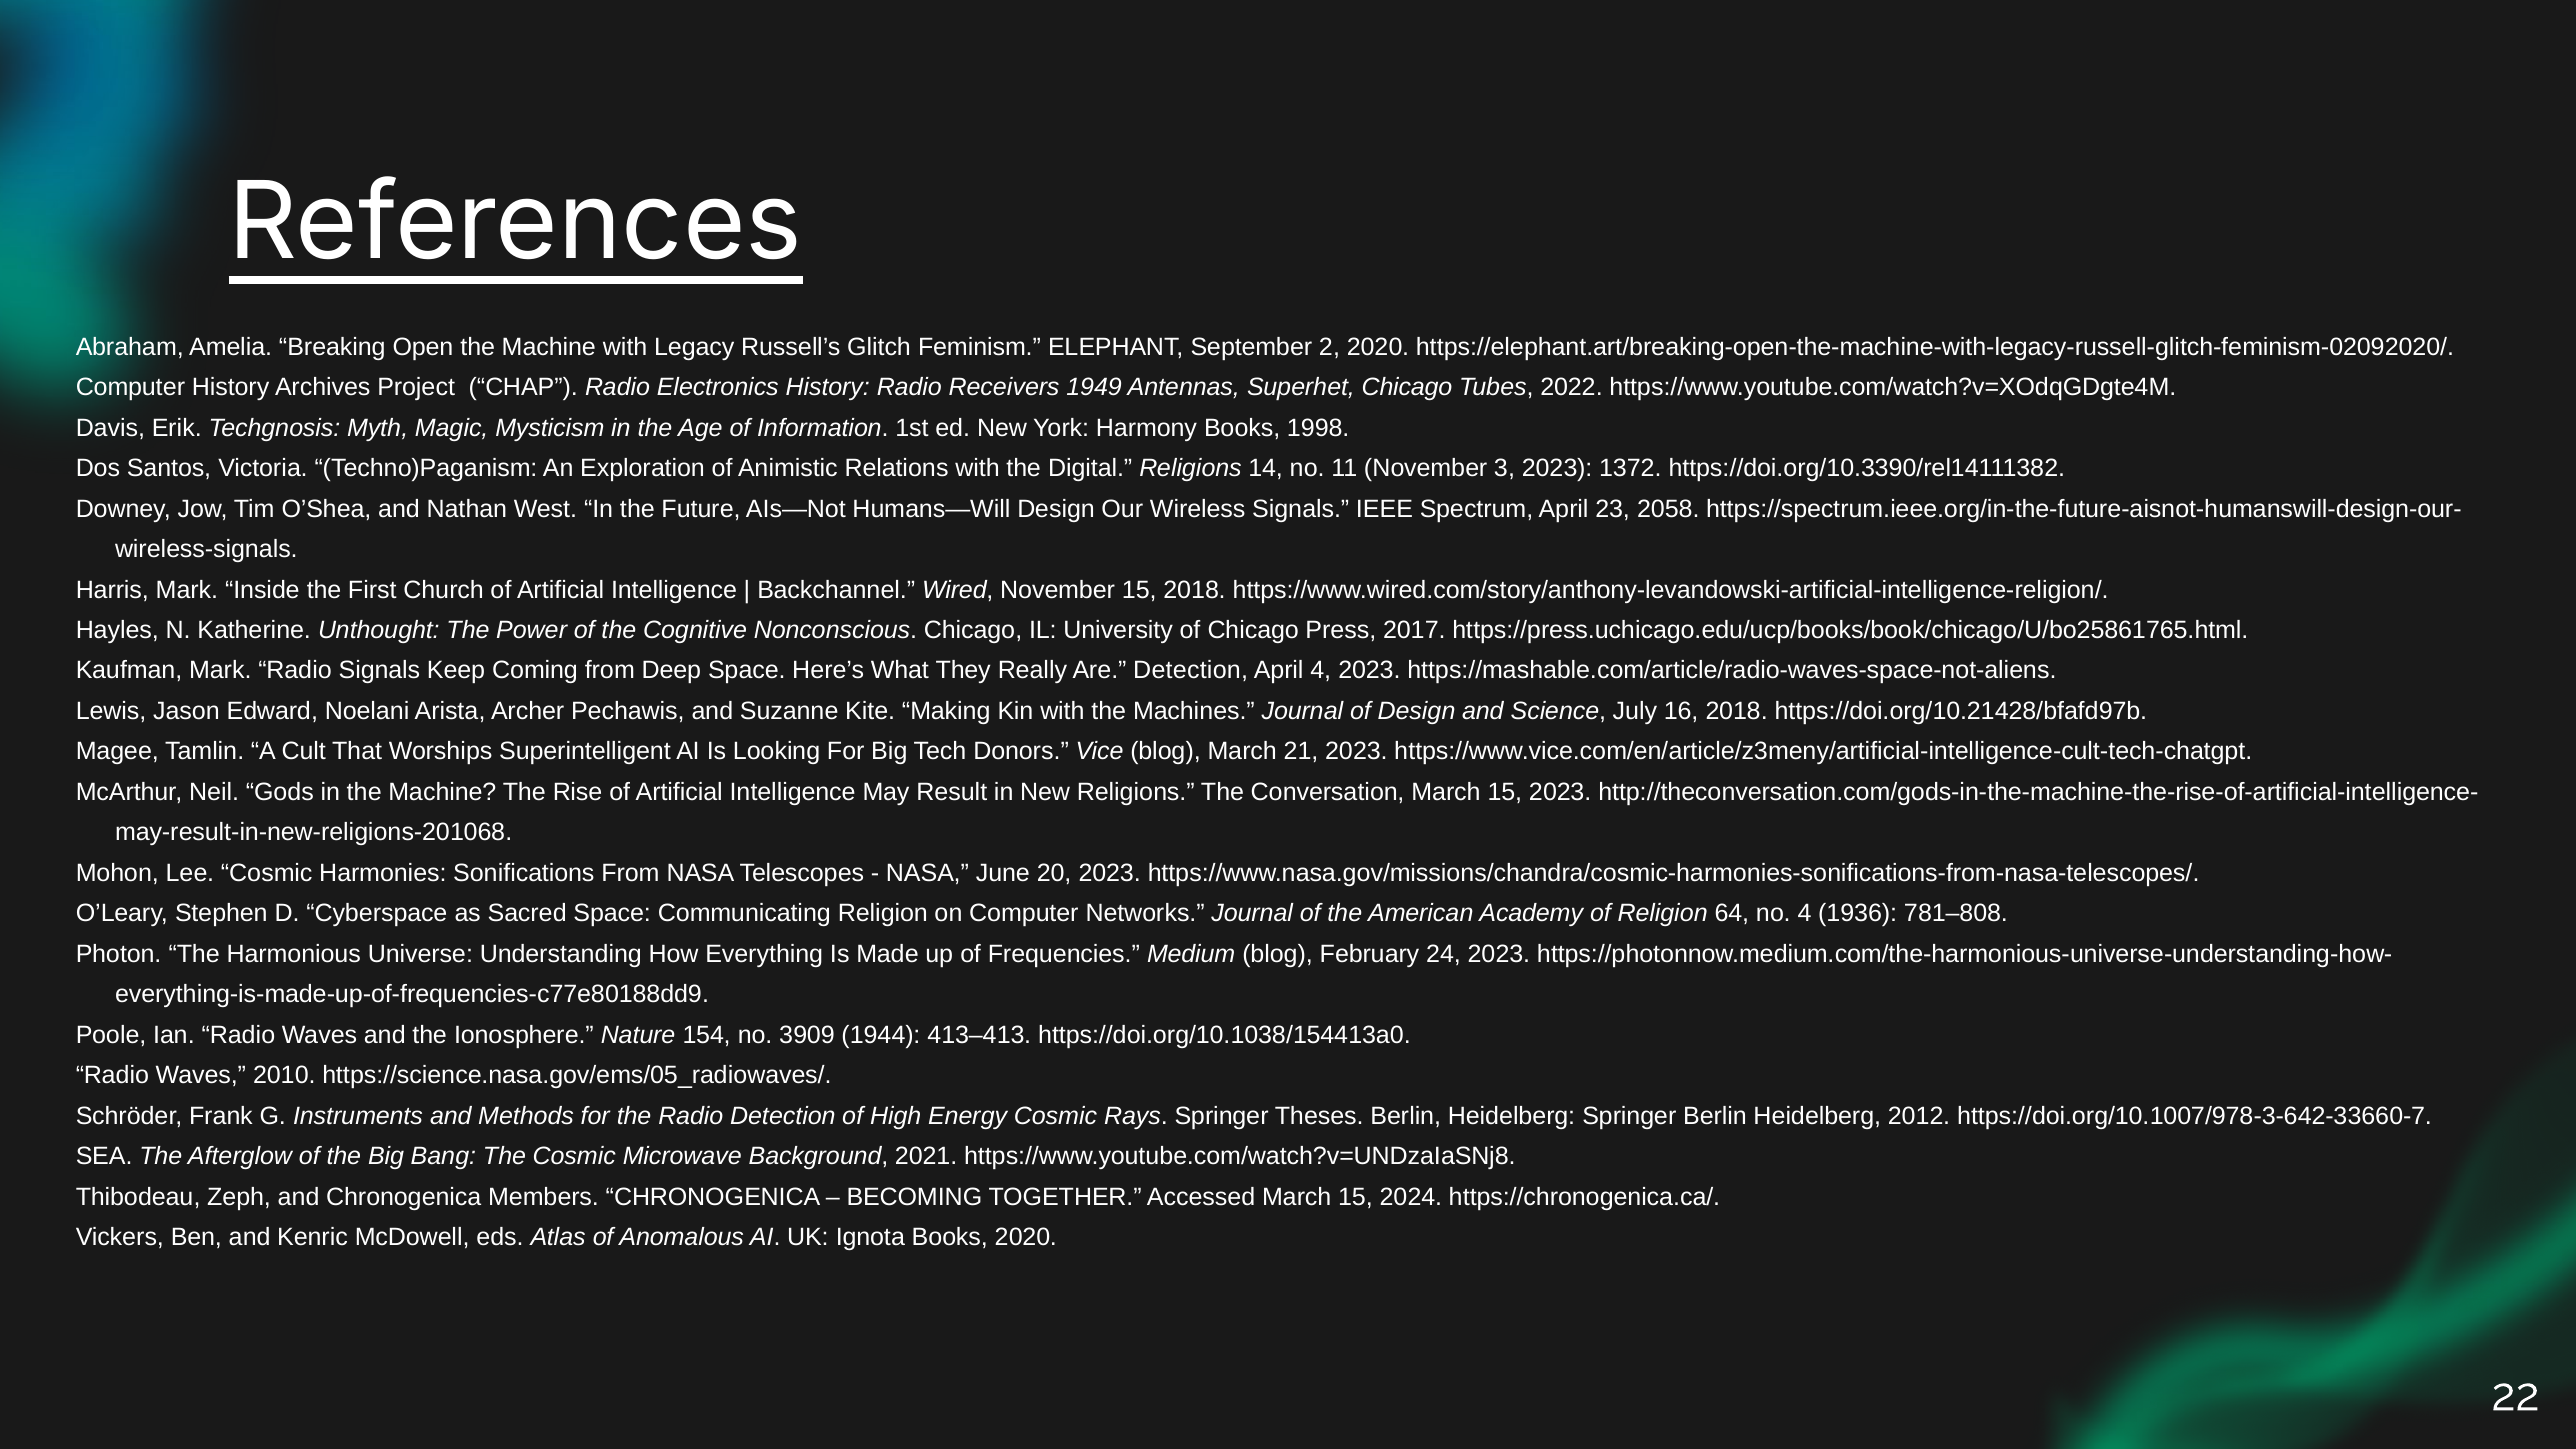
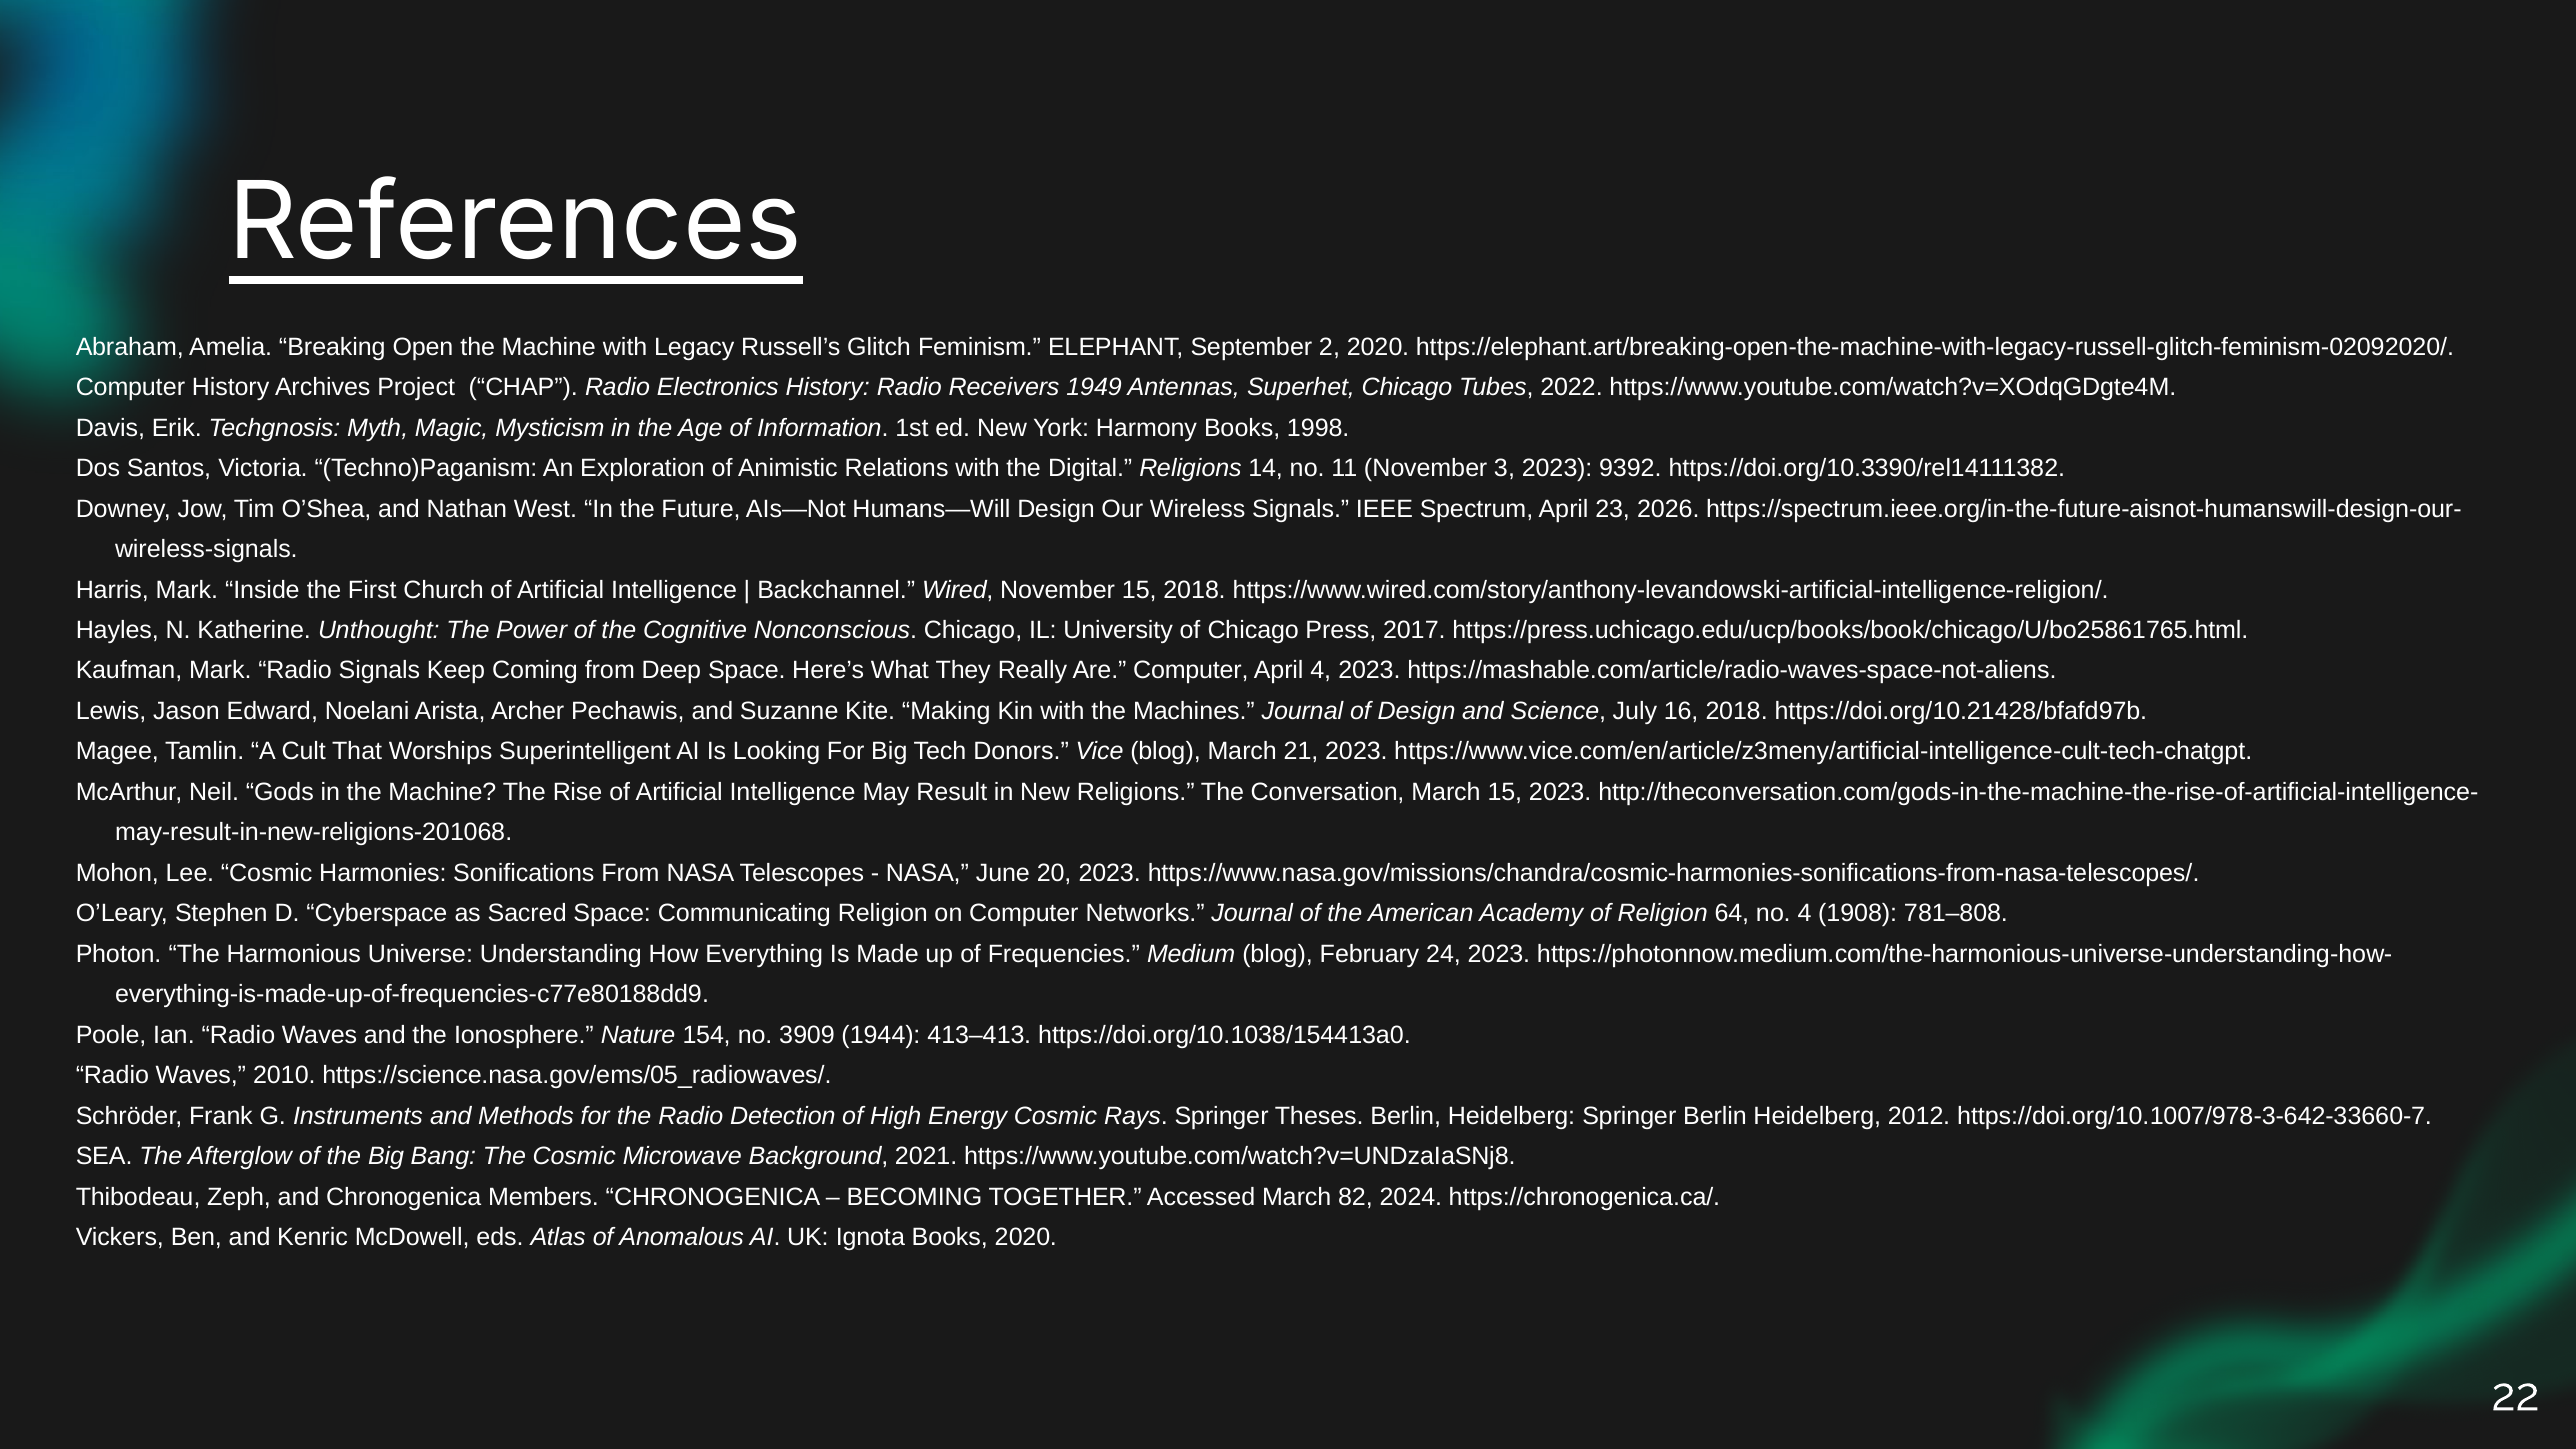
1372: 1372 -> 9392 (1630, 468)
2058: 2058 -> 2026 (1668, 509)
Are Detection: Detection -> Computer (1191, 671)
1936: 1936 -> 1908 (1858, 914)
Accessed March 15: 15 -> 82 (1355, 1197)
